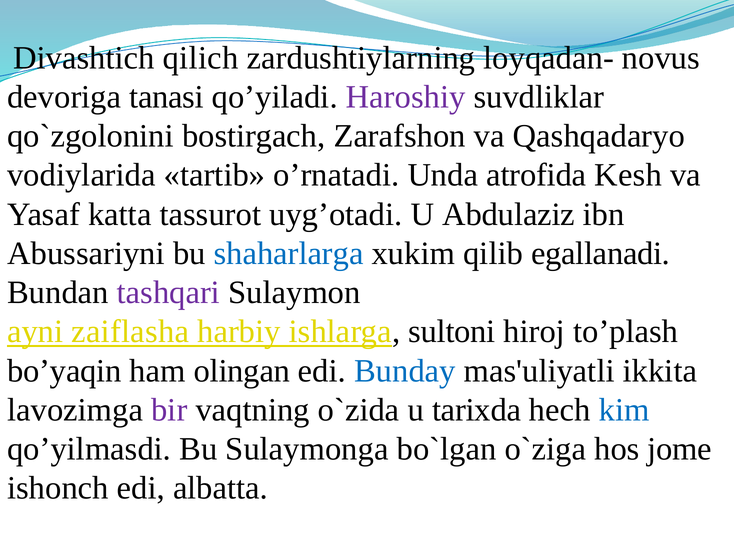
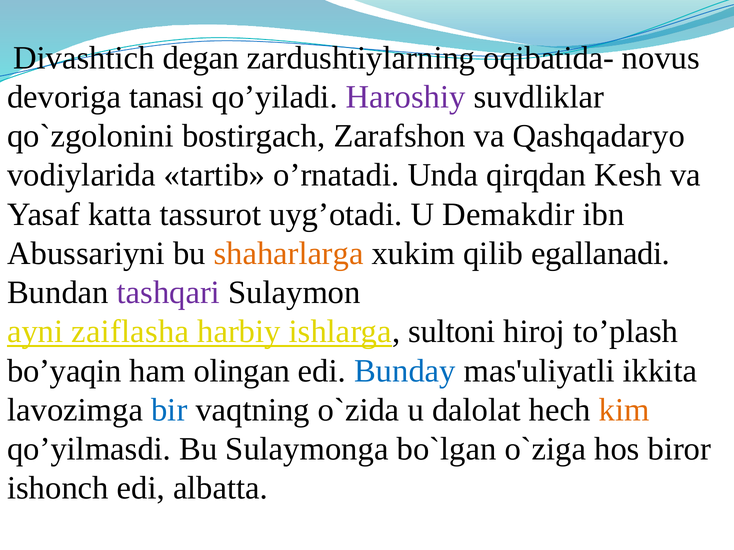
qilich: qilich -> degan (201, 58)
loyqadan-: loyqadan- -> oqibatida- (549, 58)
atrofida: atrofida -> qirqdan (536, 175)
Abdulaziz: Abdulaziz -> Demakdir (508, 215)
shaharlarga colour: blue -> orange (289, 254)
bir colour: purple -> blue (169, 410)
tarixda: tarixda -> dalolat (476, 410)
kim colour: blue -> orange (624, 410)
jome: jome -> biror (679, 449)
